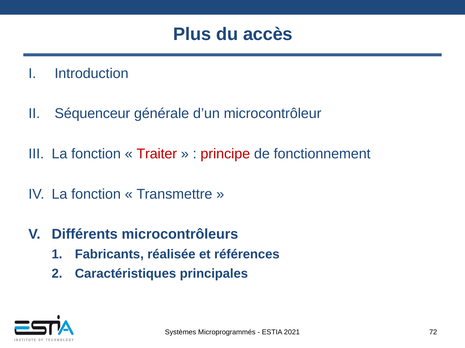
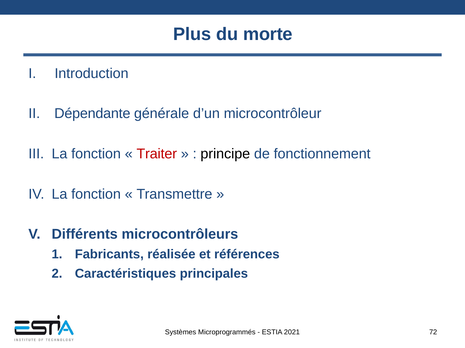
accès: accès -> morte (268, 34)
Séquenceur: Séquenceur -> Dépendante (92, 114)
principe colour: red -> black (225, 154)
